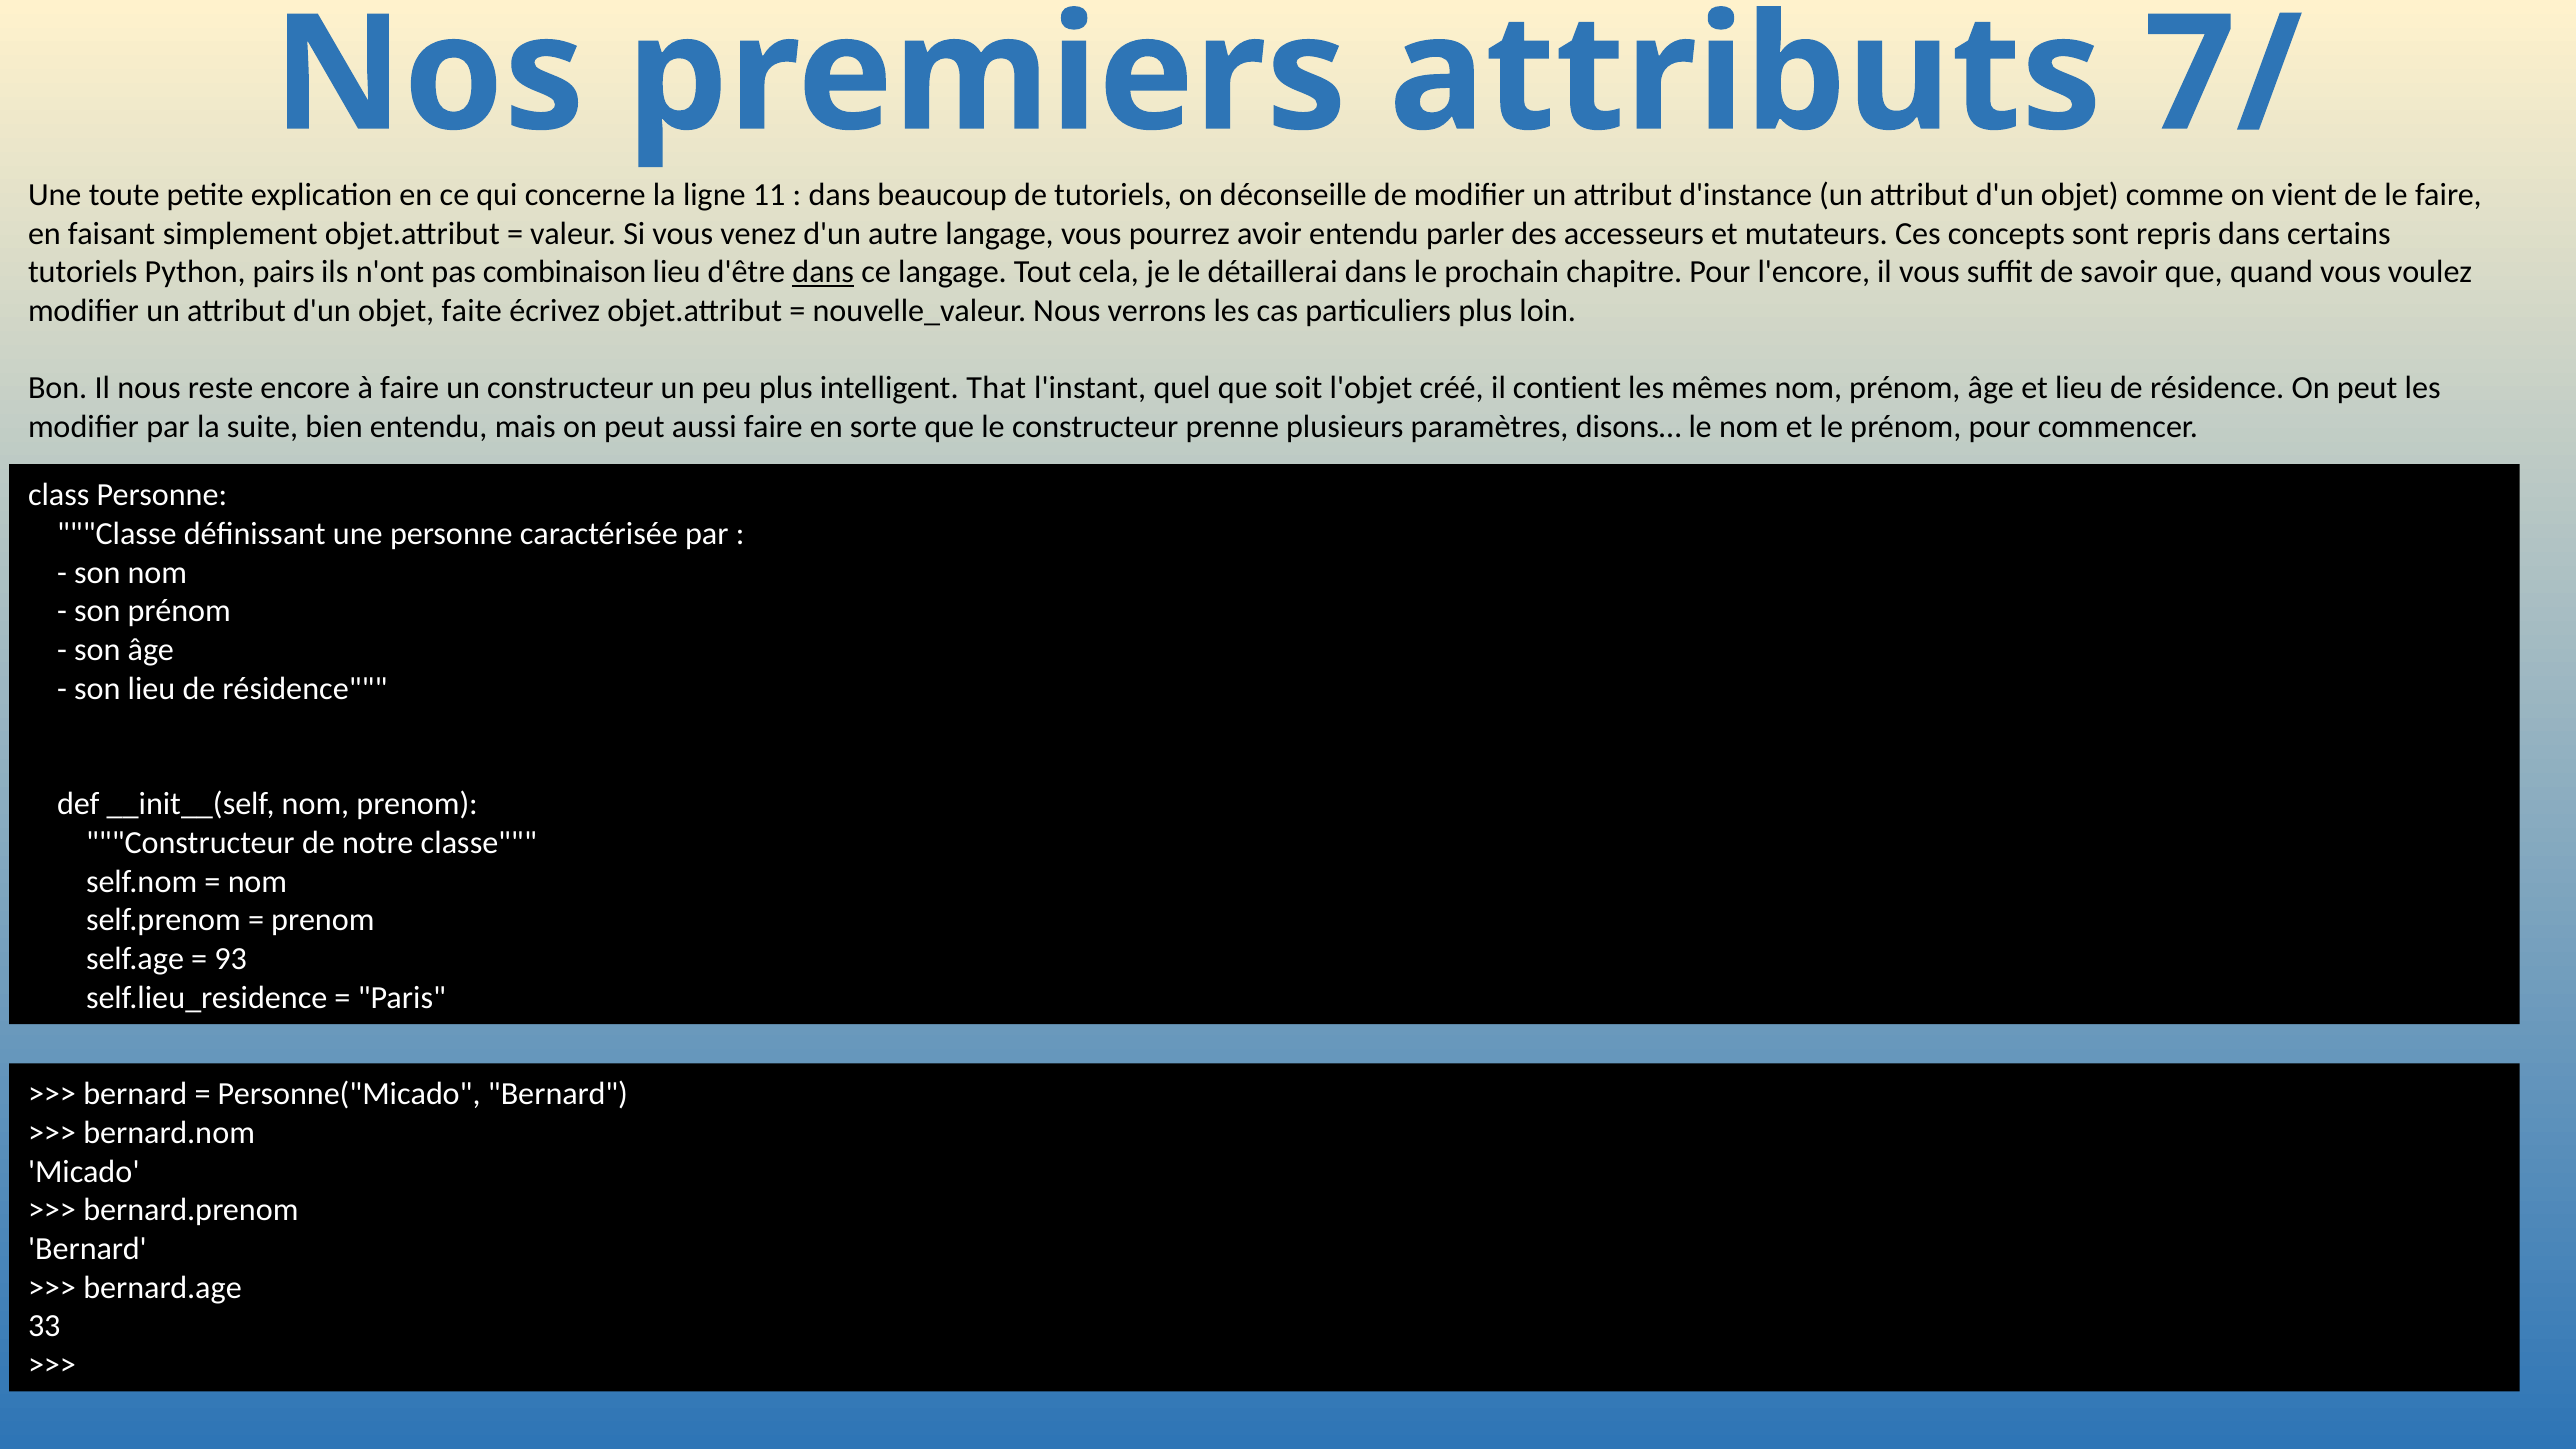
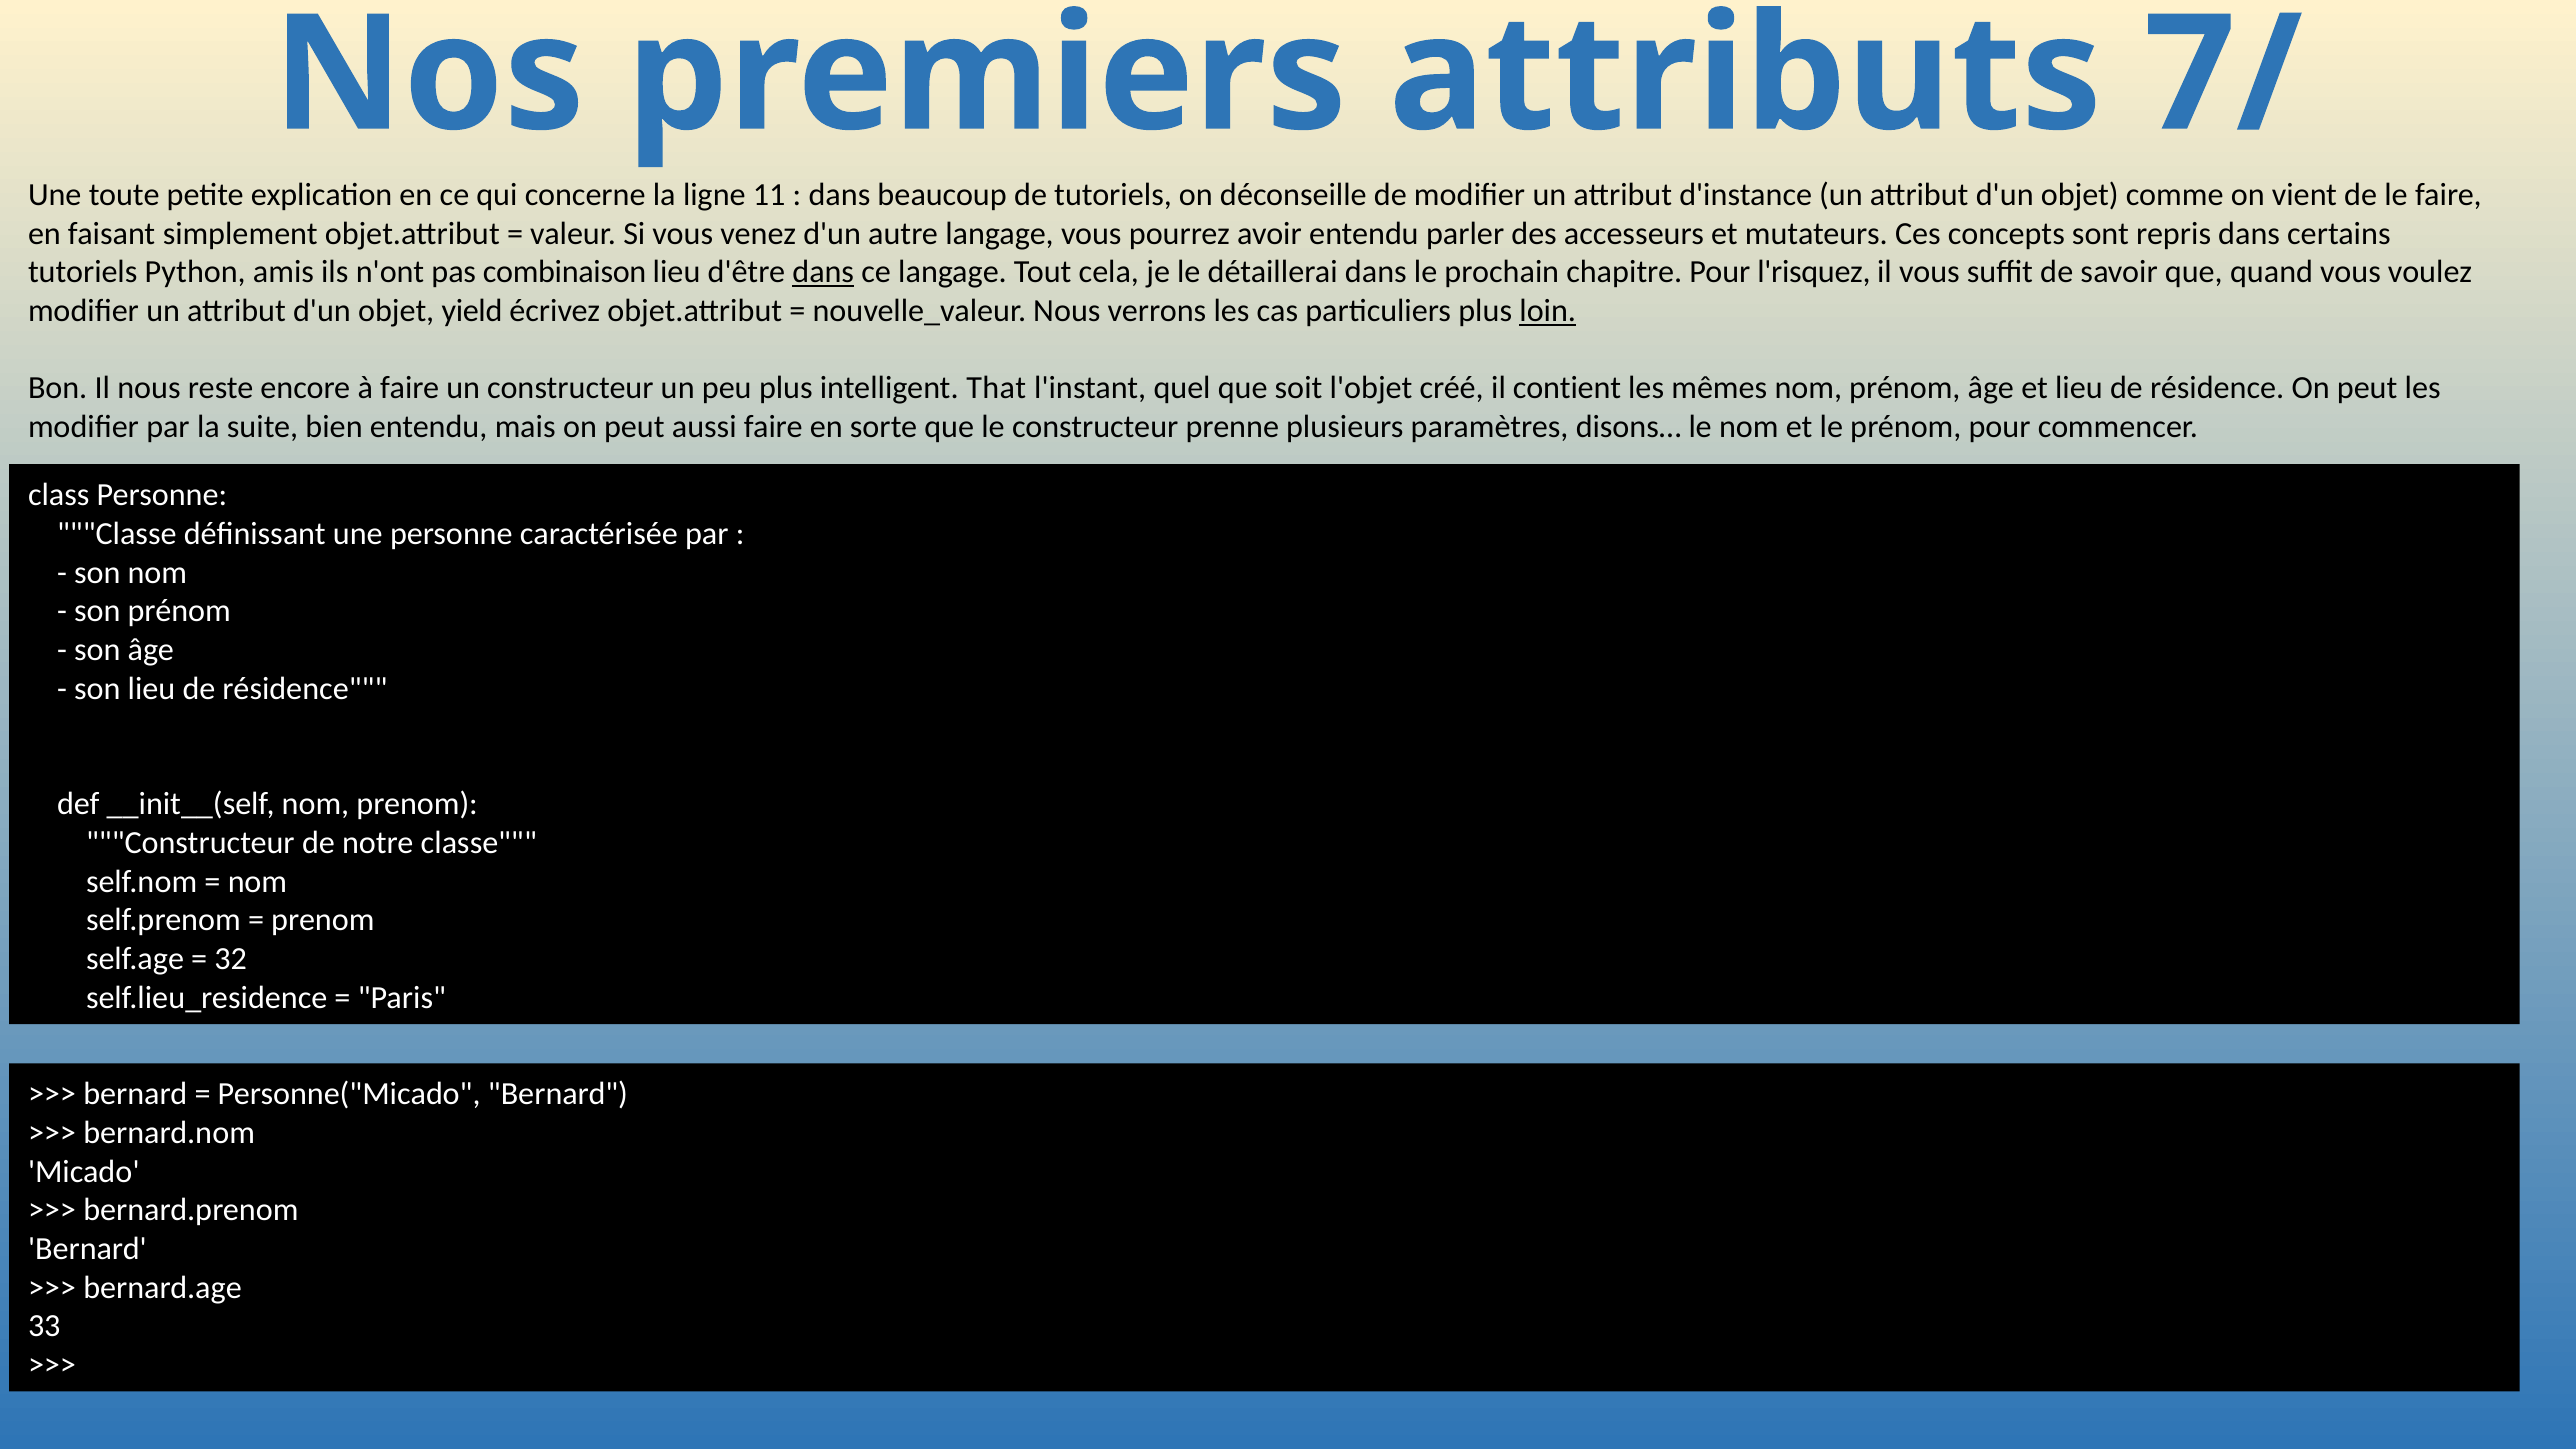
pairs: pairs -> amis (283, 272)
l'encore: l'encore -> l'risquez (1814, 272)
faite: faite -> yield (472, 311)
loin underline: none -> present (1548, 311)
93: 93 -> 32 (231, 959)
